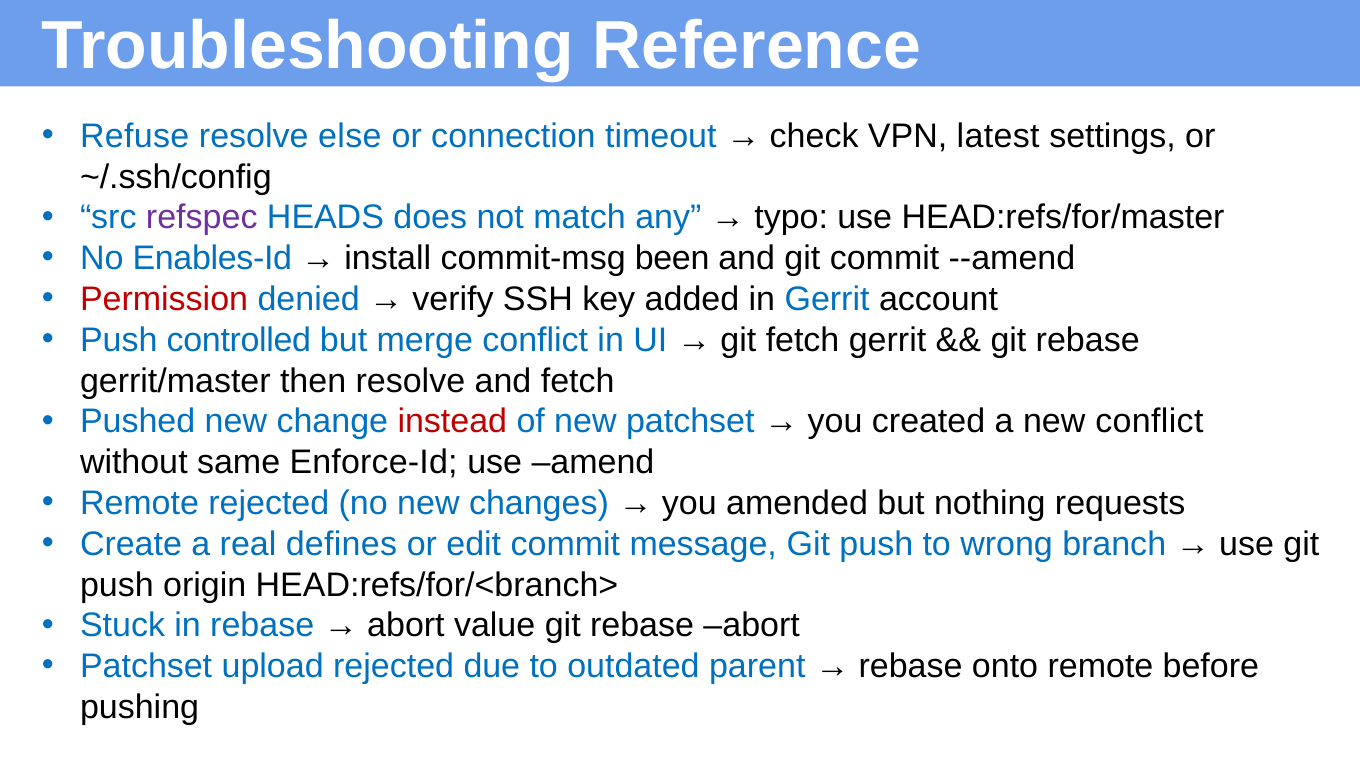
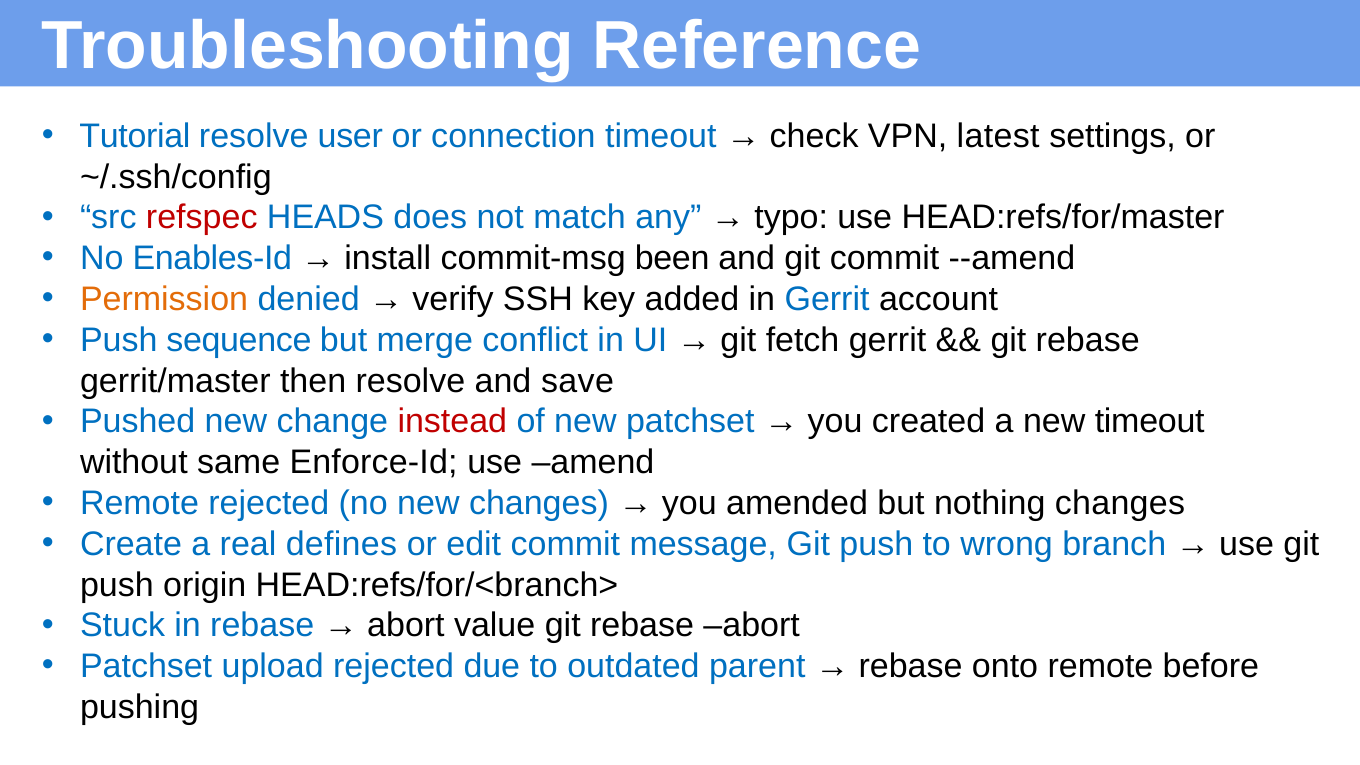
Refuse: Refuse -> Tutorial (135, 136)
else: else -> user (350, 136)
refspec colour: purple -> red (202, 218)
Permission colour: red -> orange (164, 299)
controlled: controlled -> sequence (239, 340)
and fetch: fetch -> save (577, 381)
new conflict: conflict -> timeout (1150, 422)
nothing requests: requests -> changes (1120, 503)
